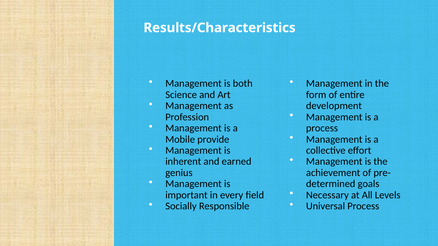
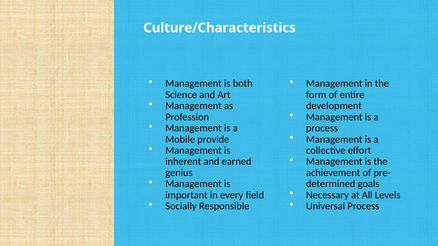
Results/Characteristics: Results/Characteristics -> Culture/Characteristics (220, 28)
